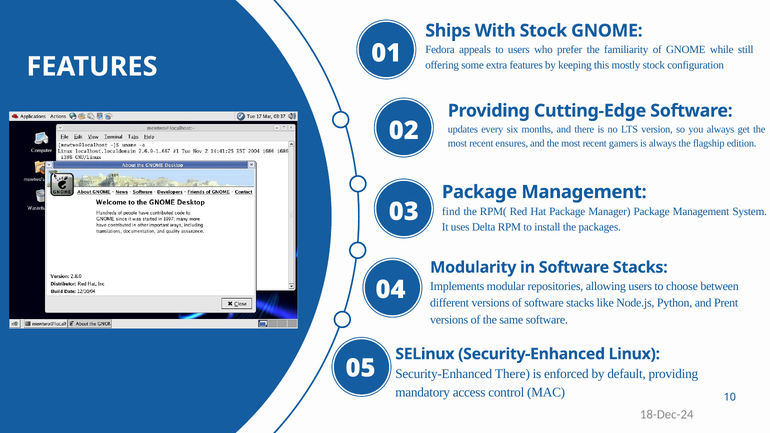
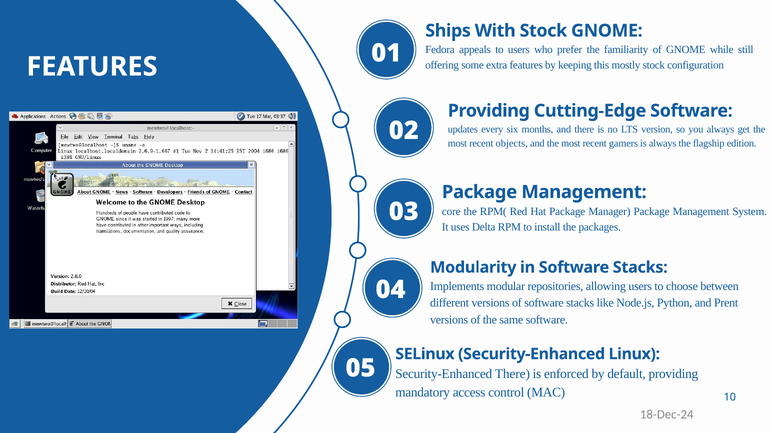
ensures: ensures -> objects (512, 144)
find: find -> core (451, 212)
